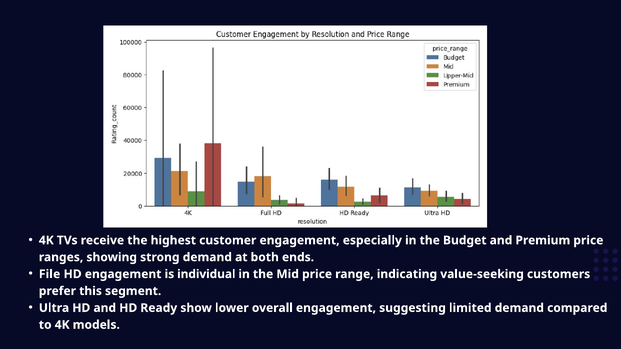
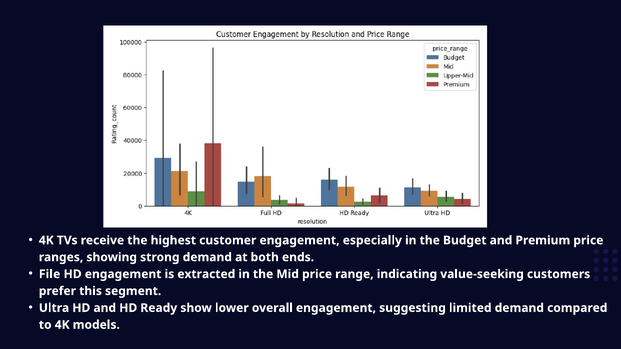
individual: individual -> extracted (206, 274)
